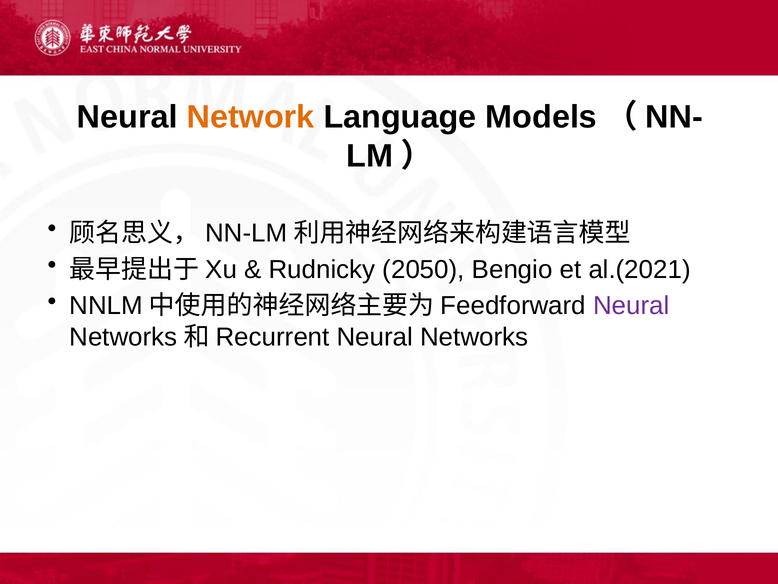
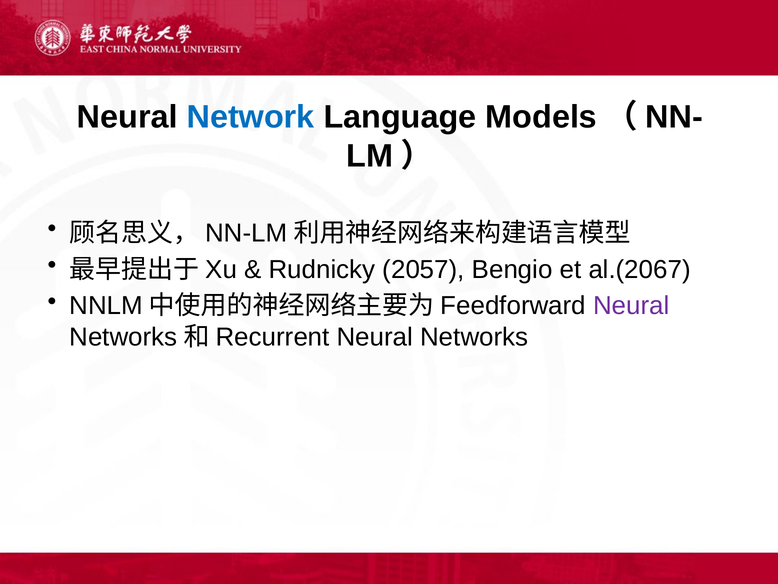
Network colour: orange -> blue (251, 117)
2050: 2050 -> 2057 (424, 269)
al.(2021: al.(2021 -> al.(2067 (640, 269)
